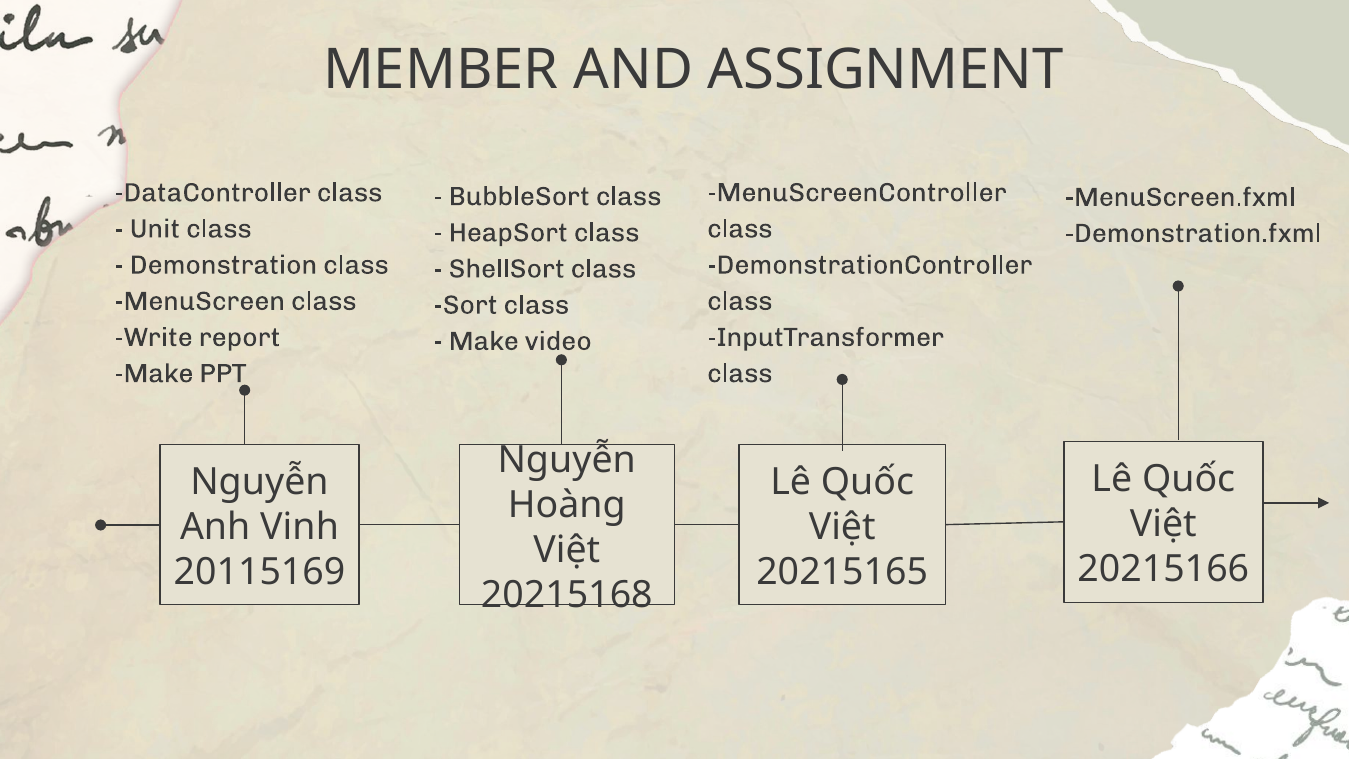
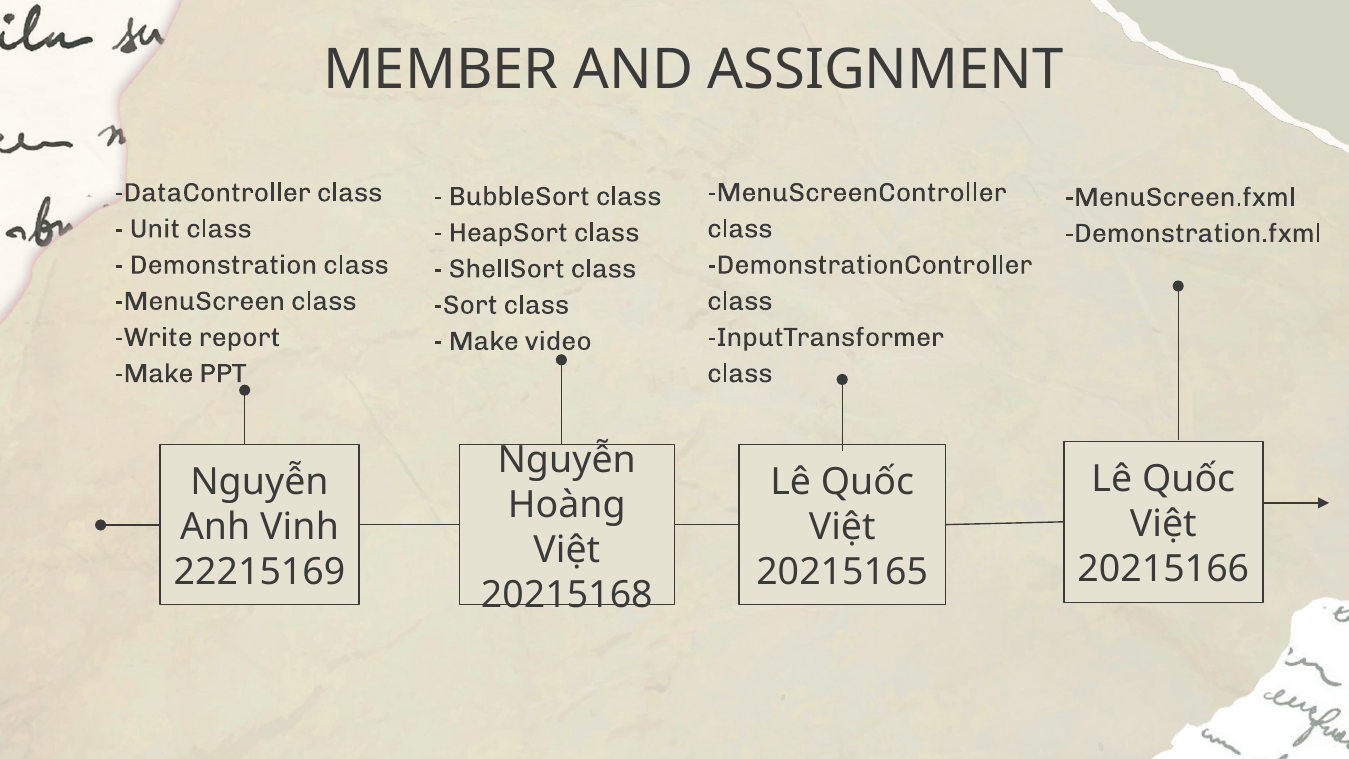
20115169: 20115169 -> 22215169 (259, 572)
